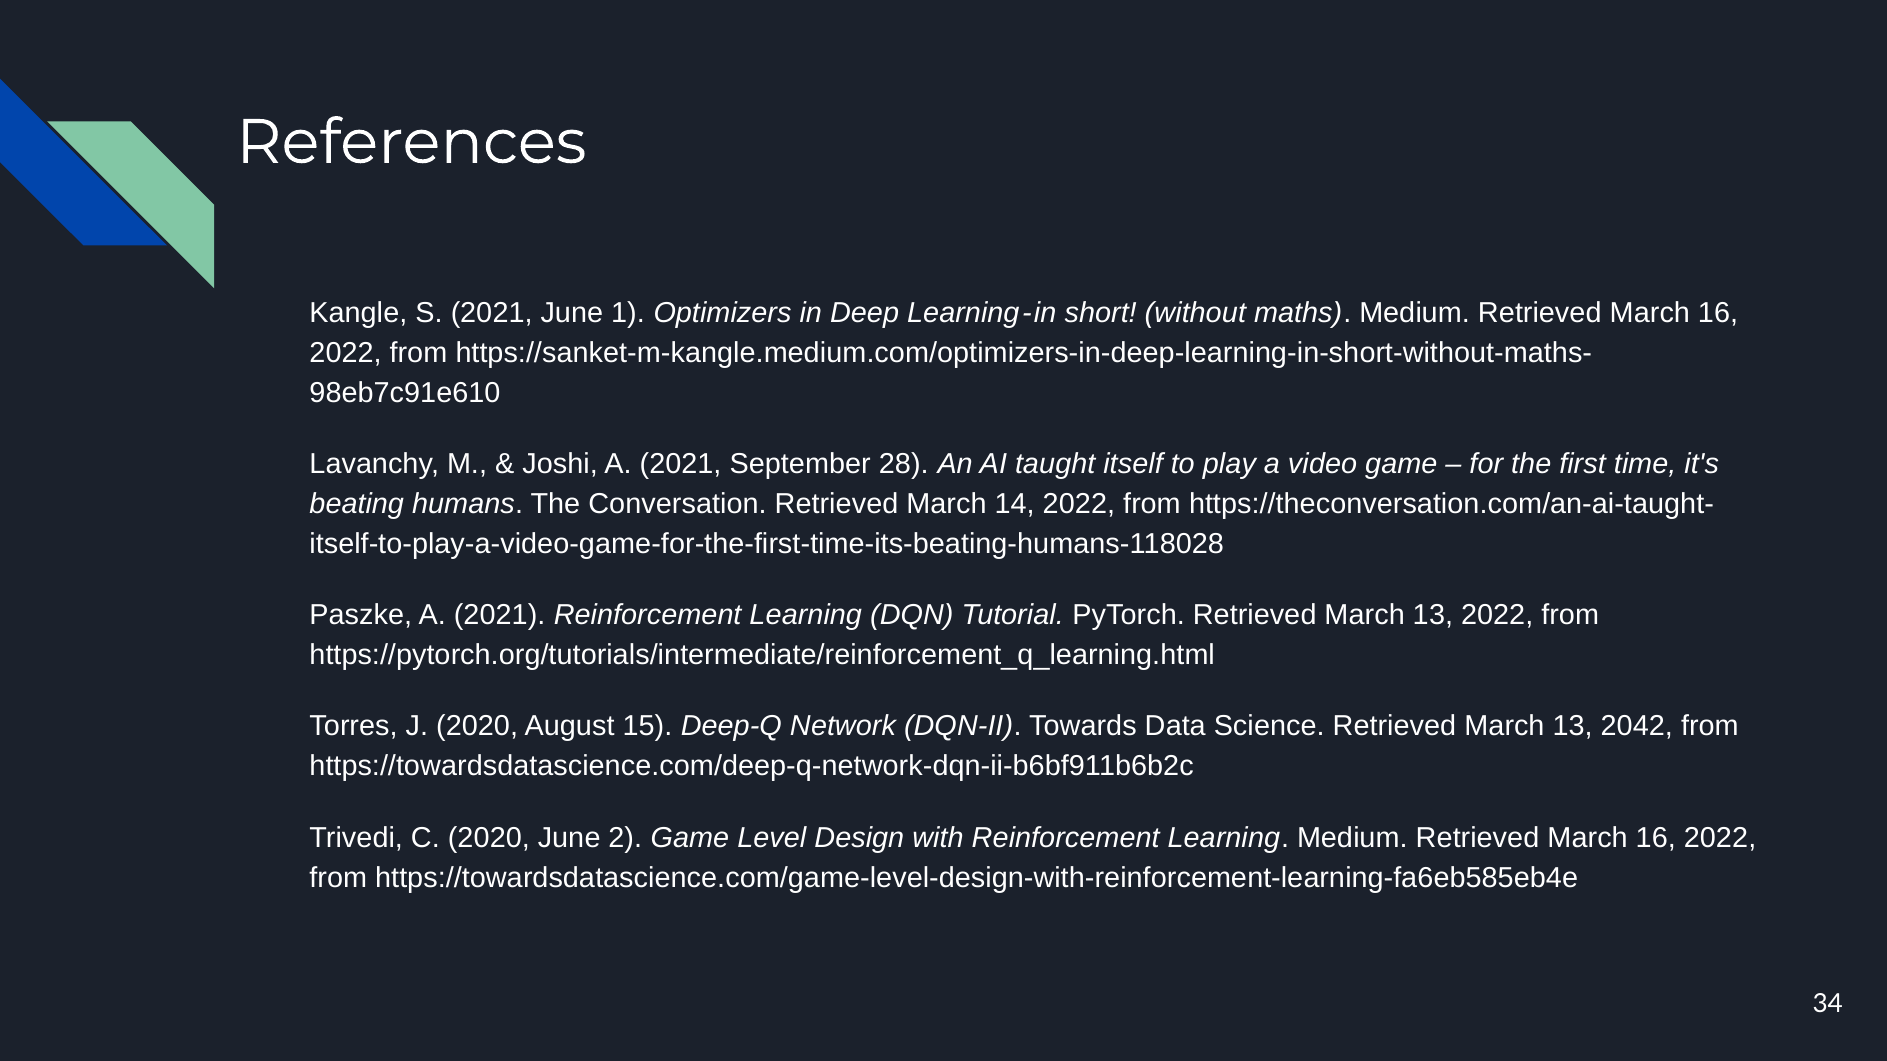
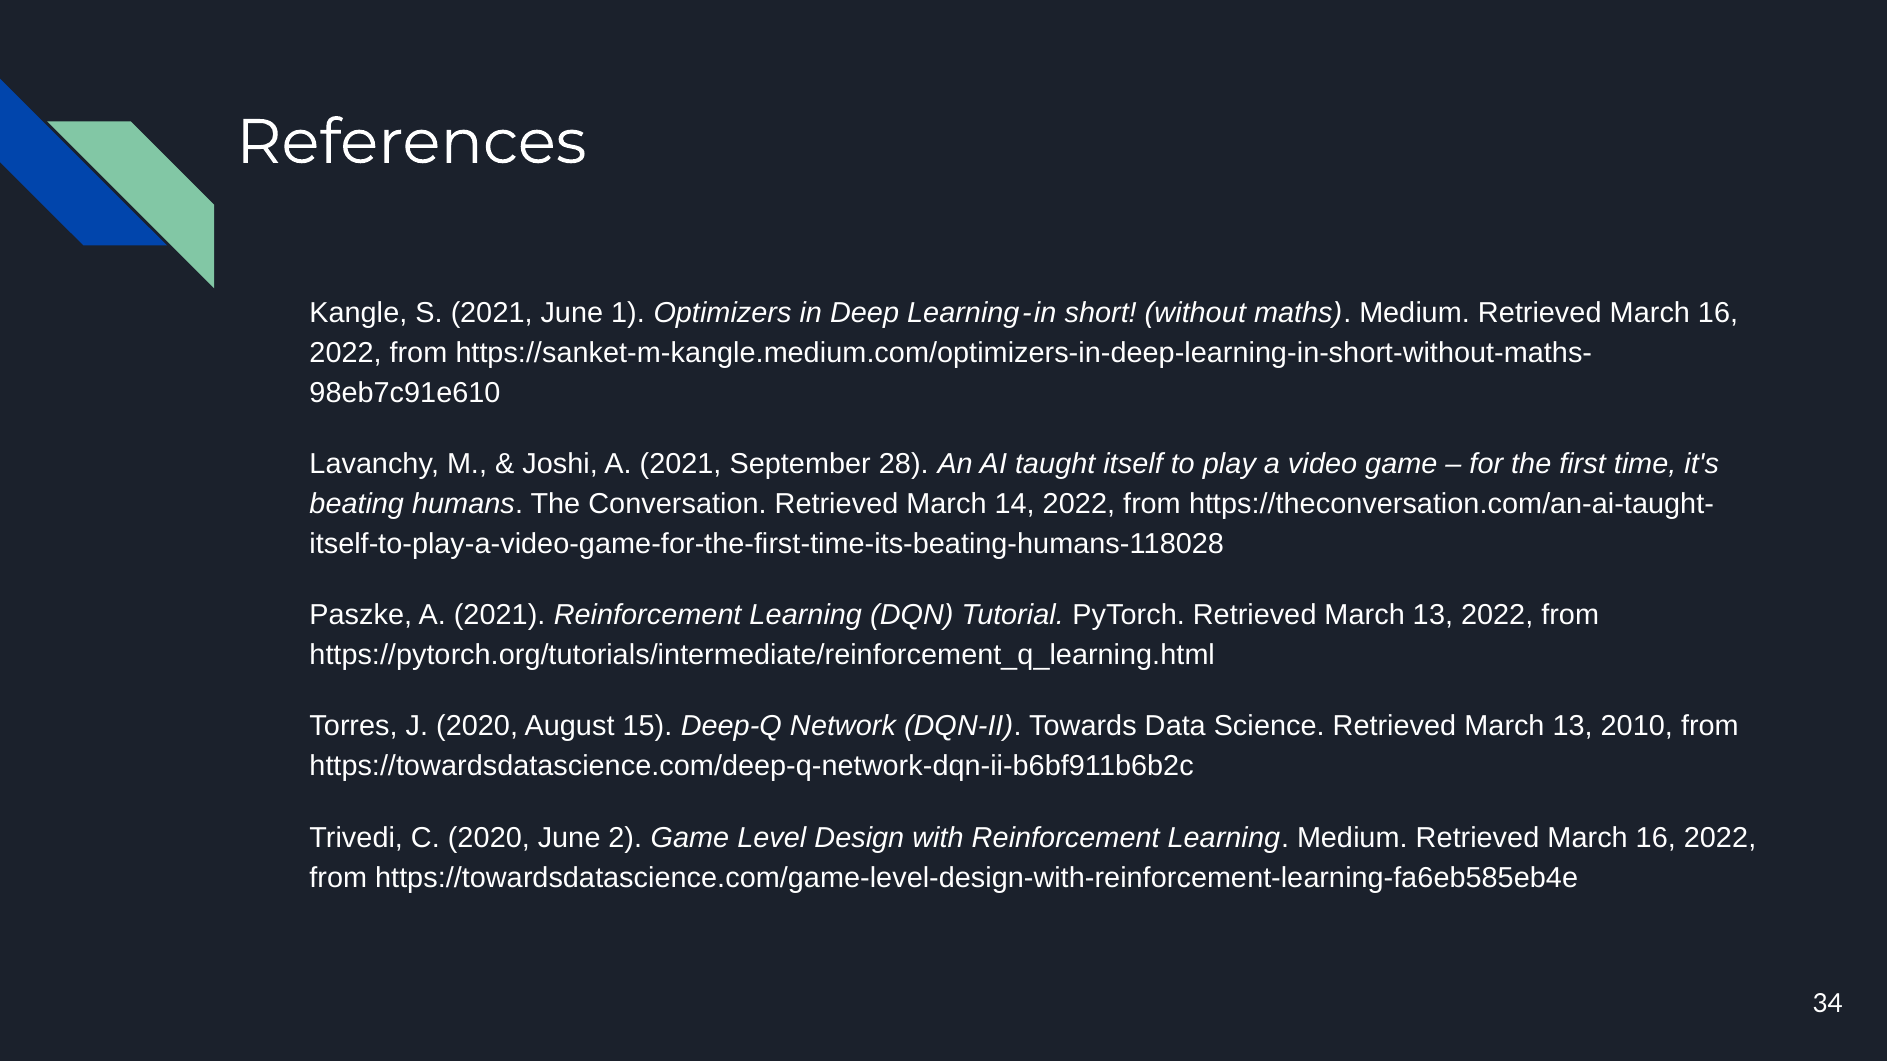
2042: 2042 -> 2010 (1637, 727)
